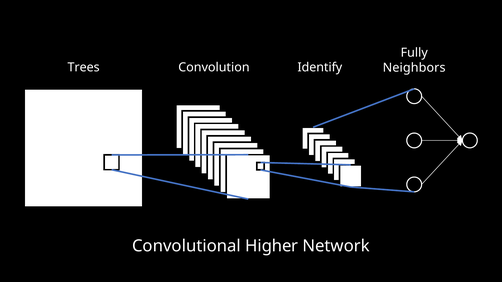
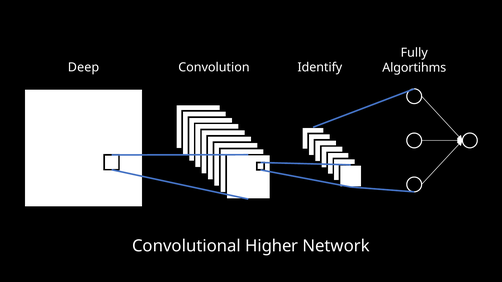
Trees: Trees -> Deep (84, 67)
Neighbors: Neighbors -> Algortihms (414, 68)
